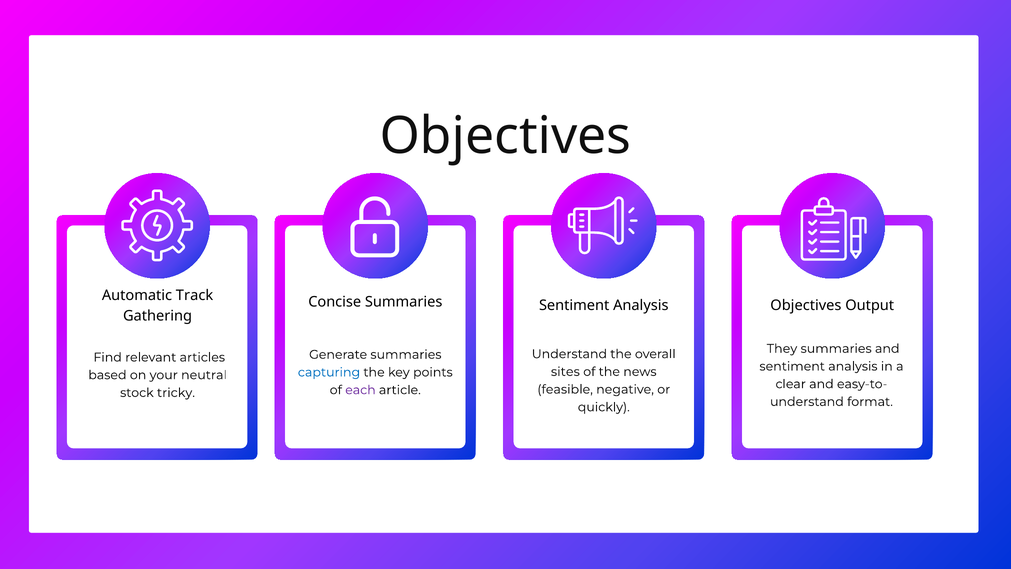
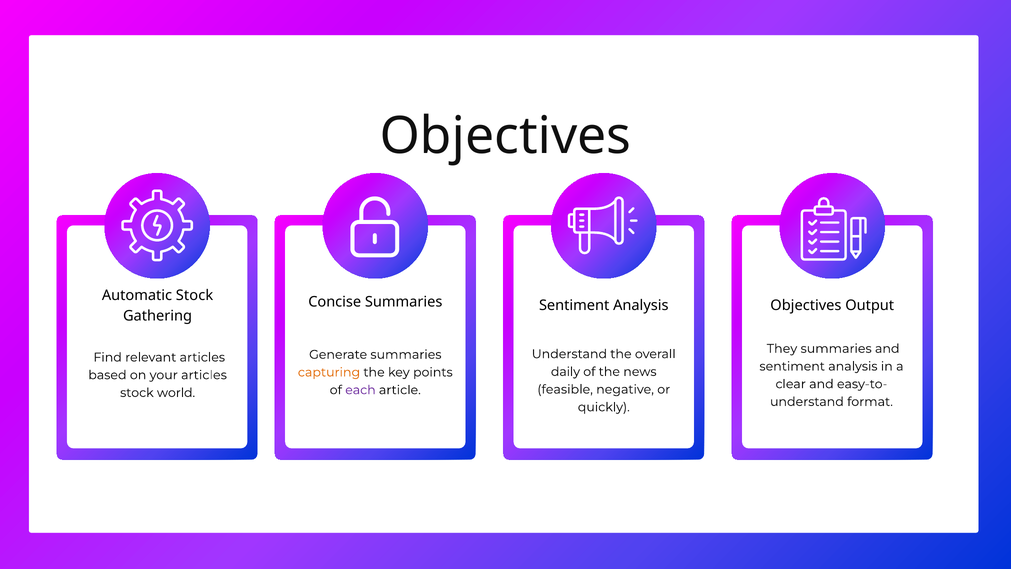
Automatic Track: Track -> Stock (195, 295)
sites: sites -> daily (565, 372)
capturing colour: blue -> orange (329, 372)
your neutral: neutral -> articles (204, 375)
tricky: tricky -> world (176, 393)
